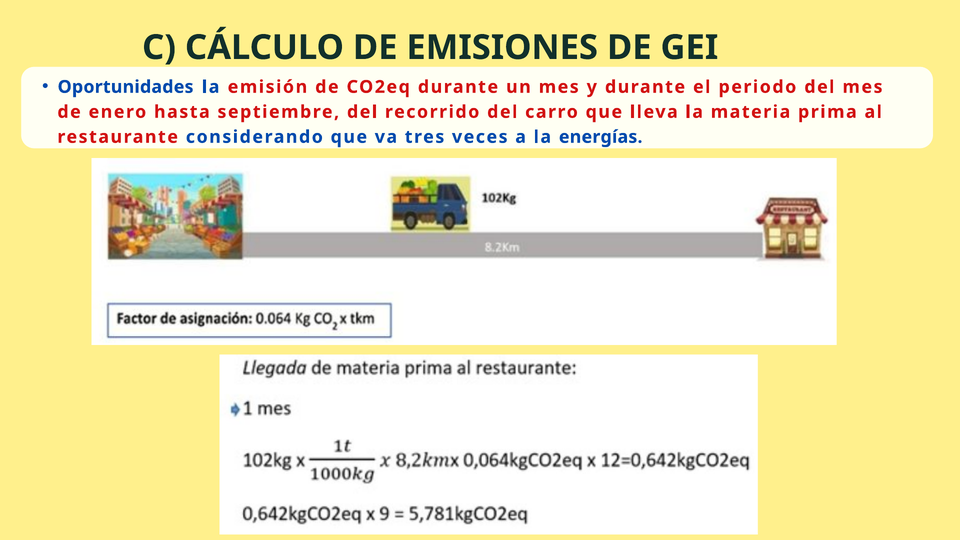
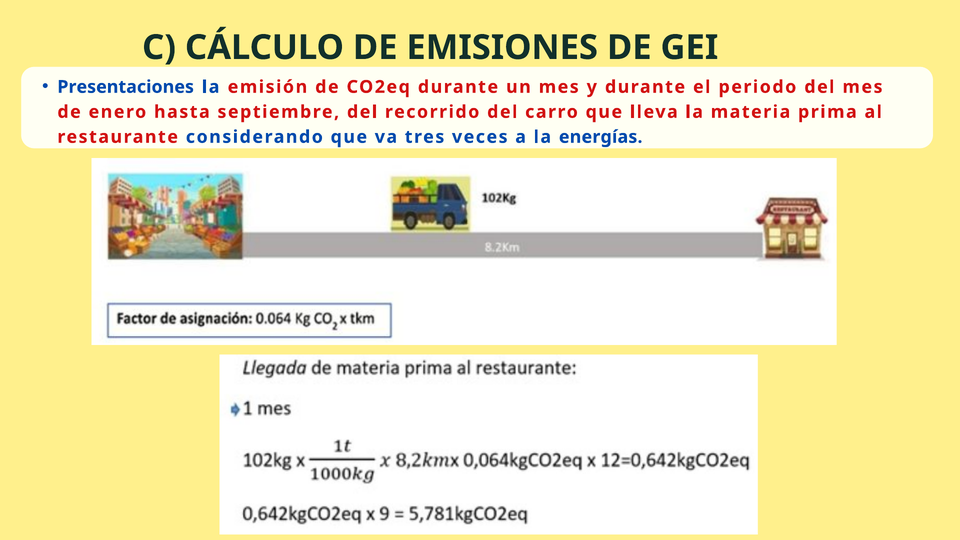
Oportunidades: Oportunidades -> Presentaciones (126, 87)
